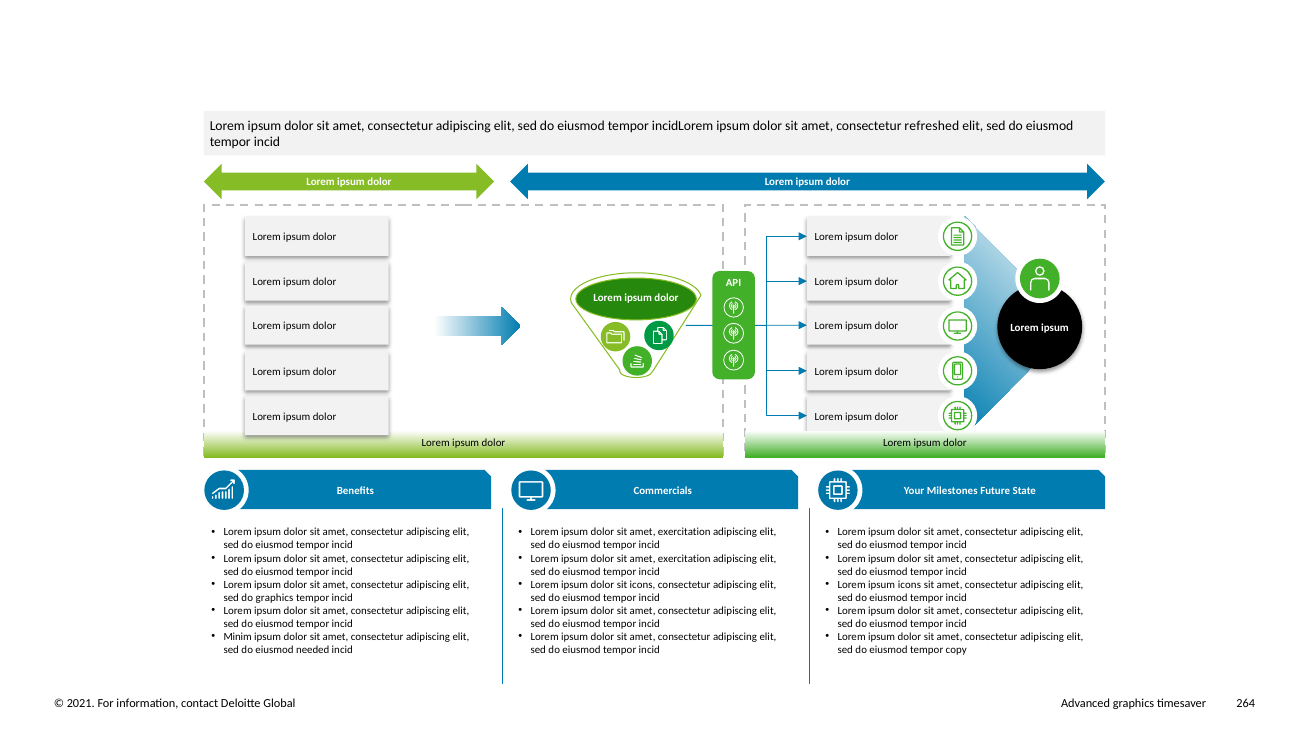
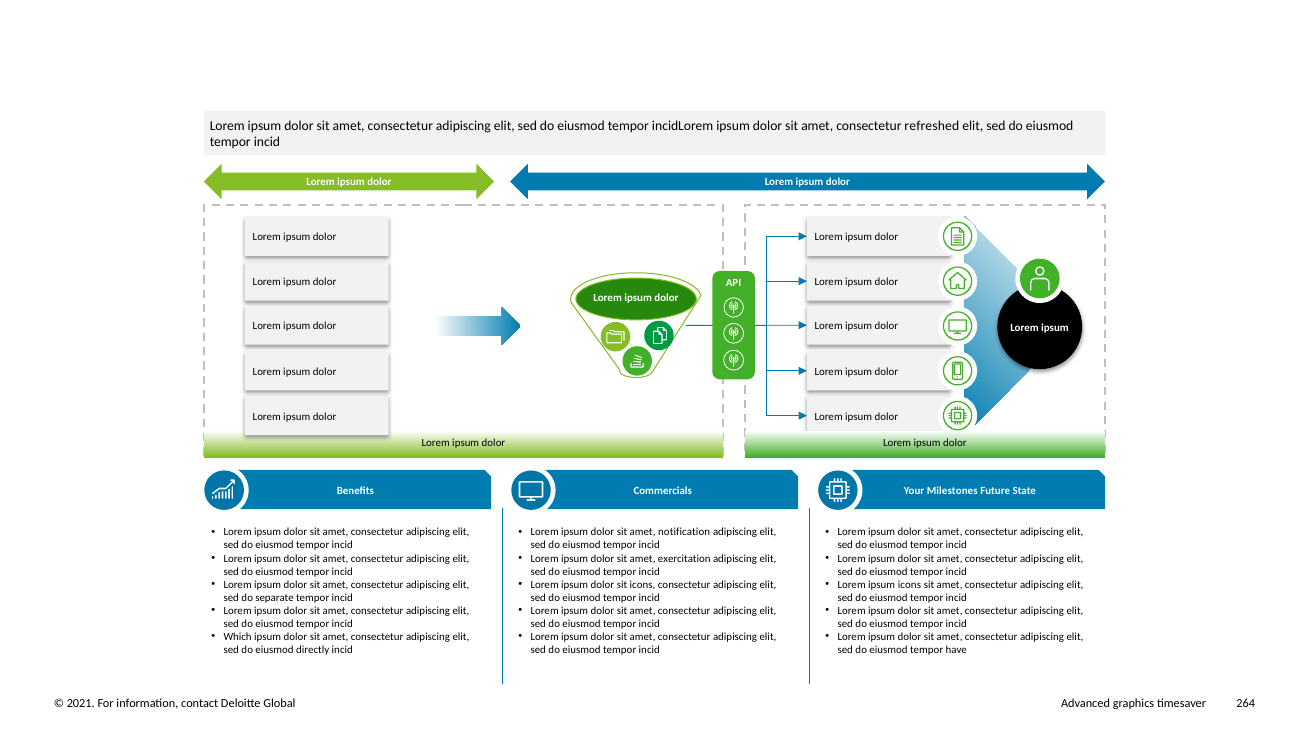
exercitation: exercitation -> notification (684, 533)
do graphics: graphics -> separate (275, 598)
Minim: Minim -> Which (238, 637)
needed: needed -> directly (313, 650)
copy: copy -> have (956, 650)
